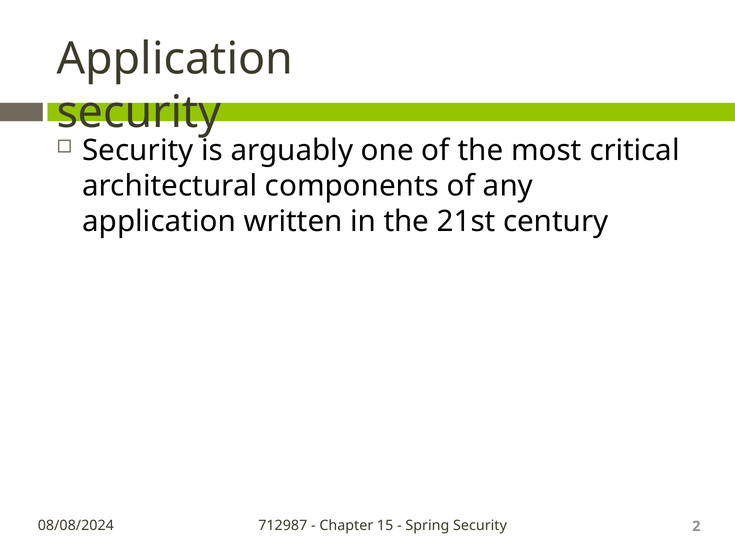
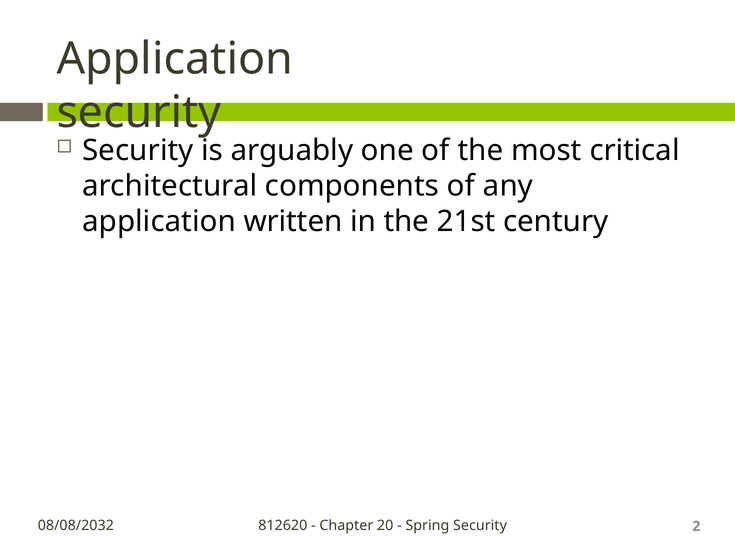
08/08/2024: 08/08/2024 -> 08/08/2032 (76, 526)
712987: 712987 -> 812620 (283, 526)
15: 15 -> 20 (385, 526)
